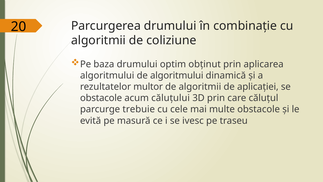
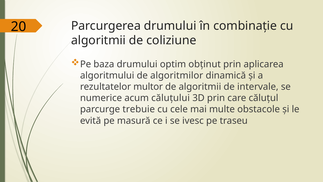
de algoritmului: algoritmului -> algoritmilor (177, 75)
aplicației: aplicației -> intervale (258, 87)
obstacole: obstacole -> numerice (101, 98)
